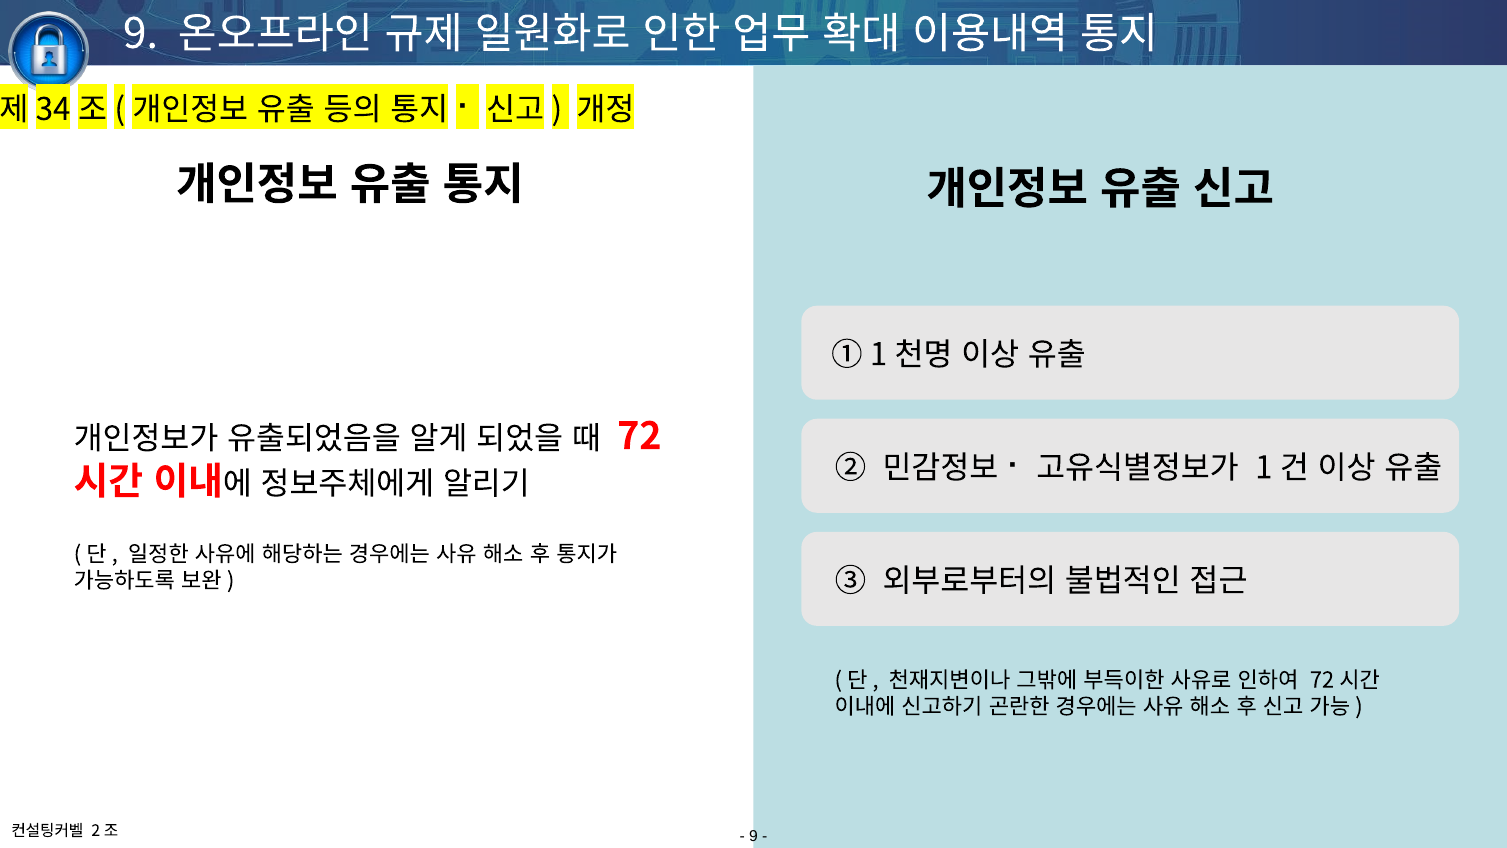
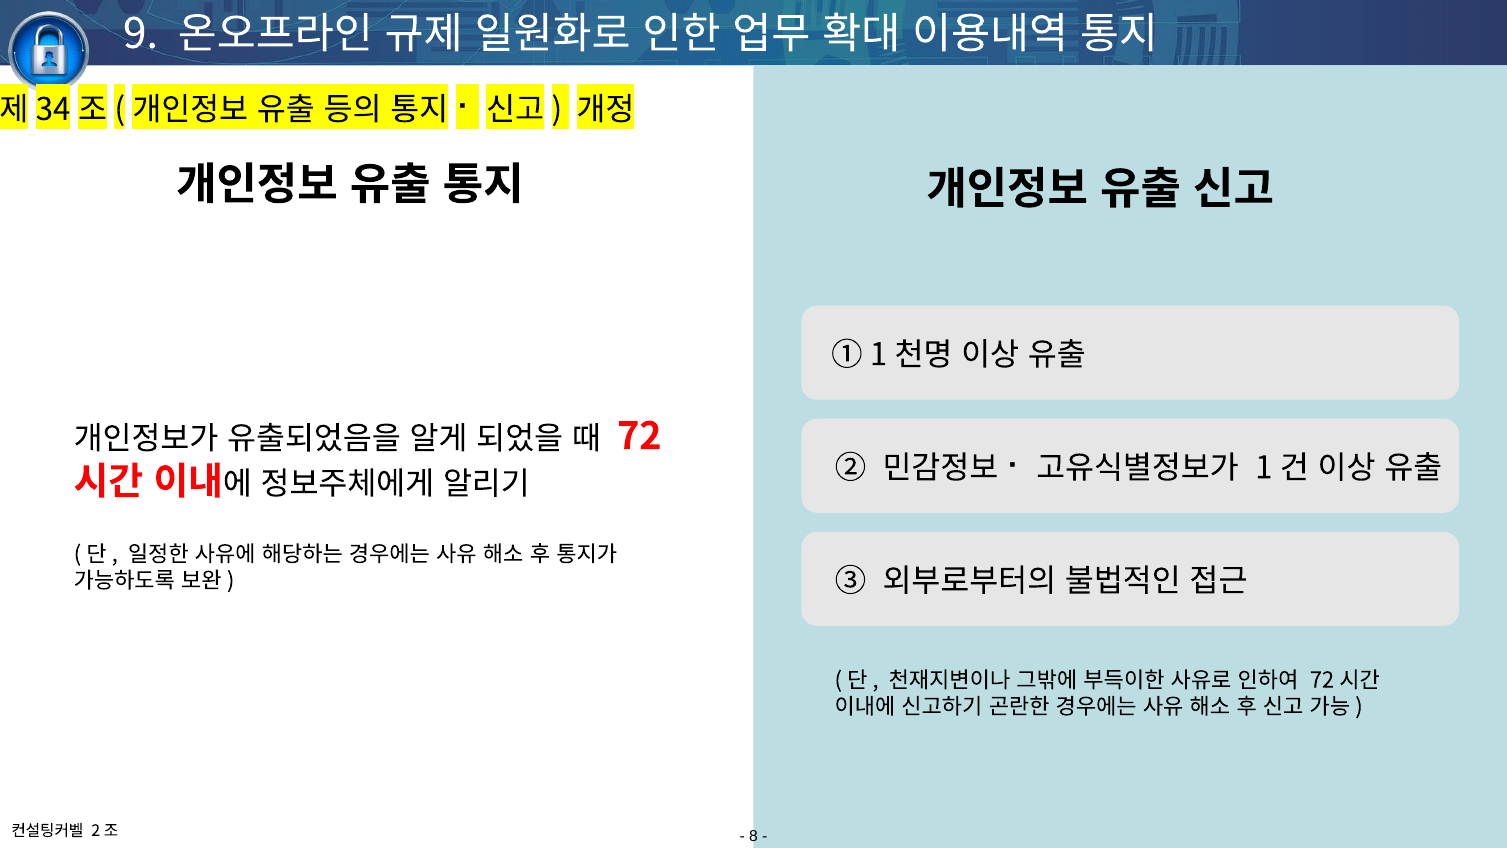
9: 9 -> 8 (753, 836)
